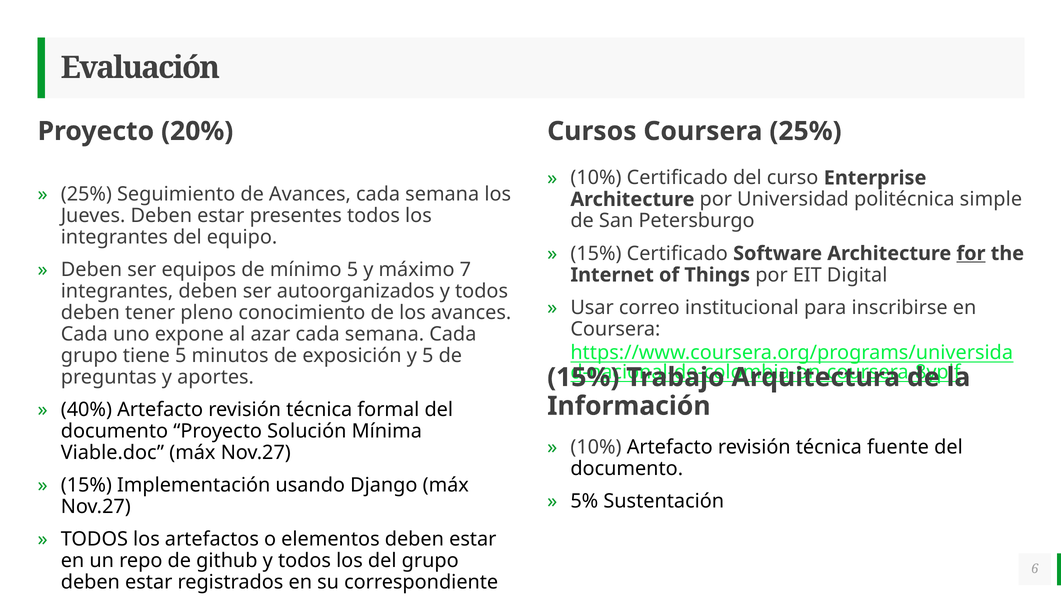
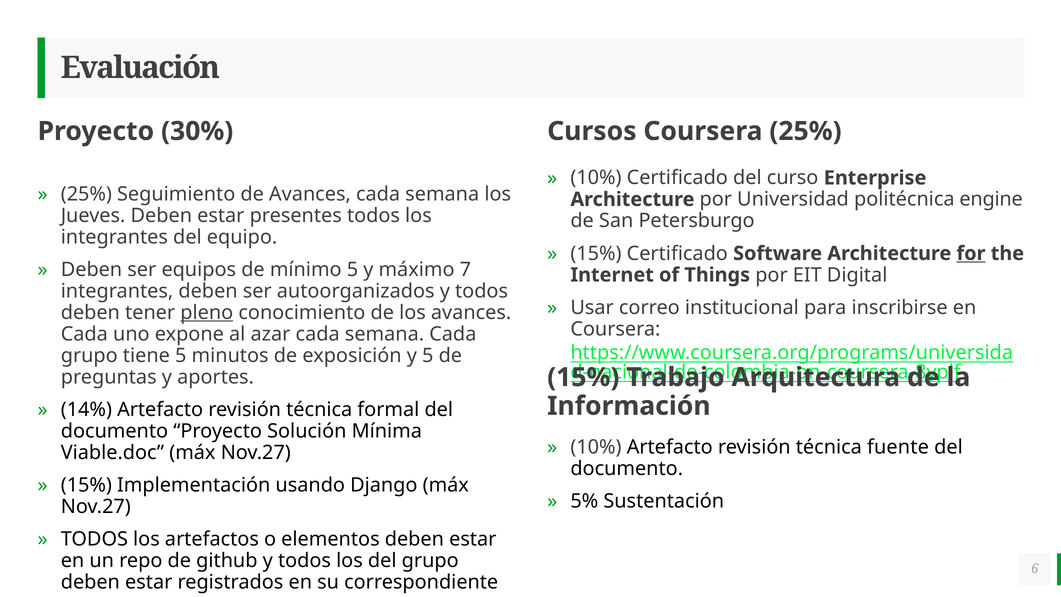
20%: 20% -> 30% (197, 131)
simple: simple -> engine (991, 199)
pleno underline: none -> present (207, 312)
40%: 40% -> 14% (86, 409)
